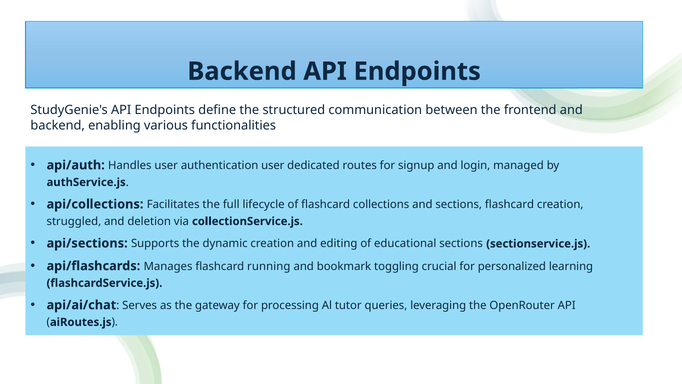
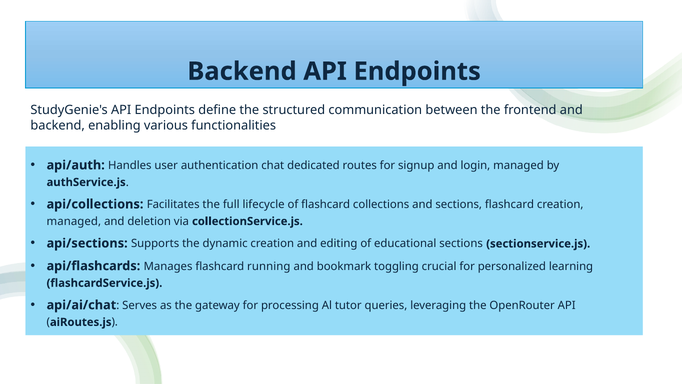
authentication user: user -> chat (273, 165)
struggled: struggled -> managed (74, 221)
